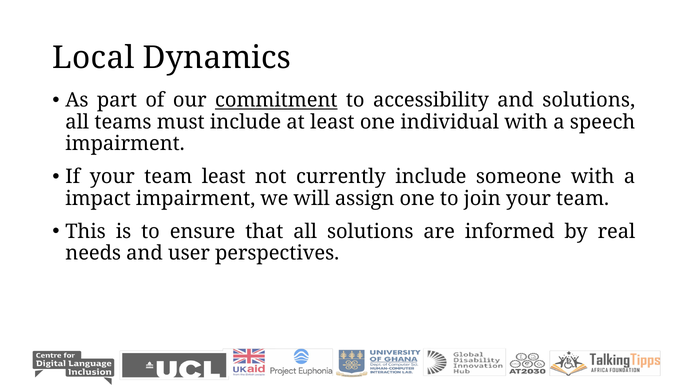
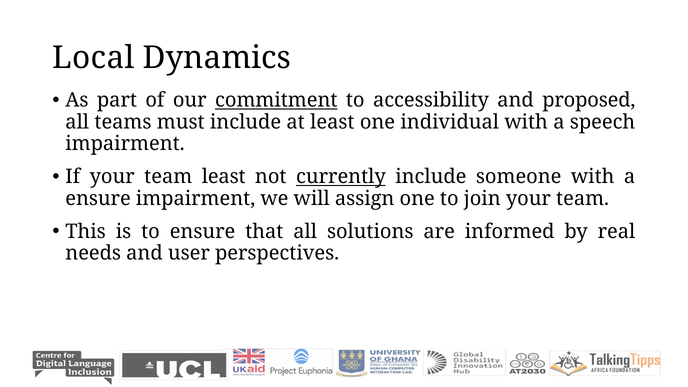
and solutions: solutions -> proposed (589, 100)
currently underline: none -> present (341, 177)
impact: impact -> ensure (98, 198)
